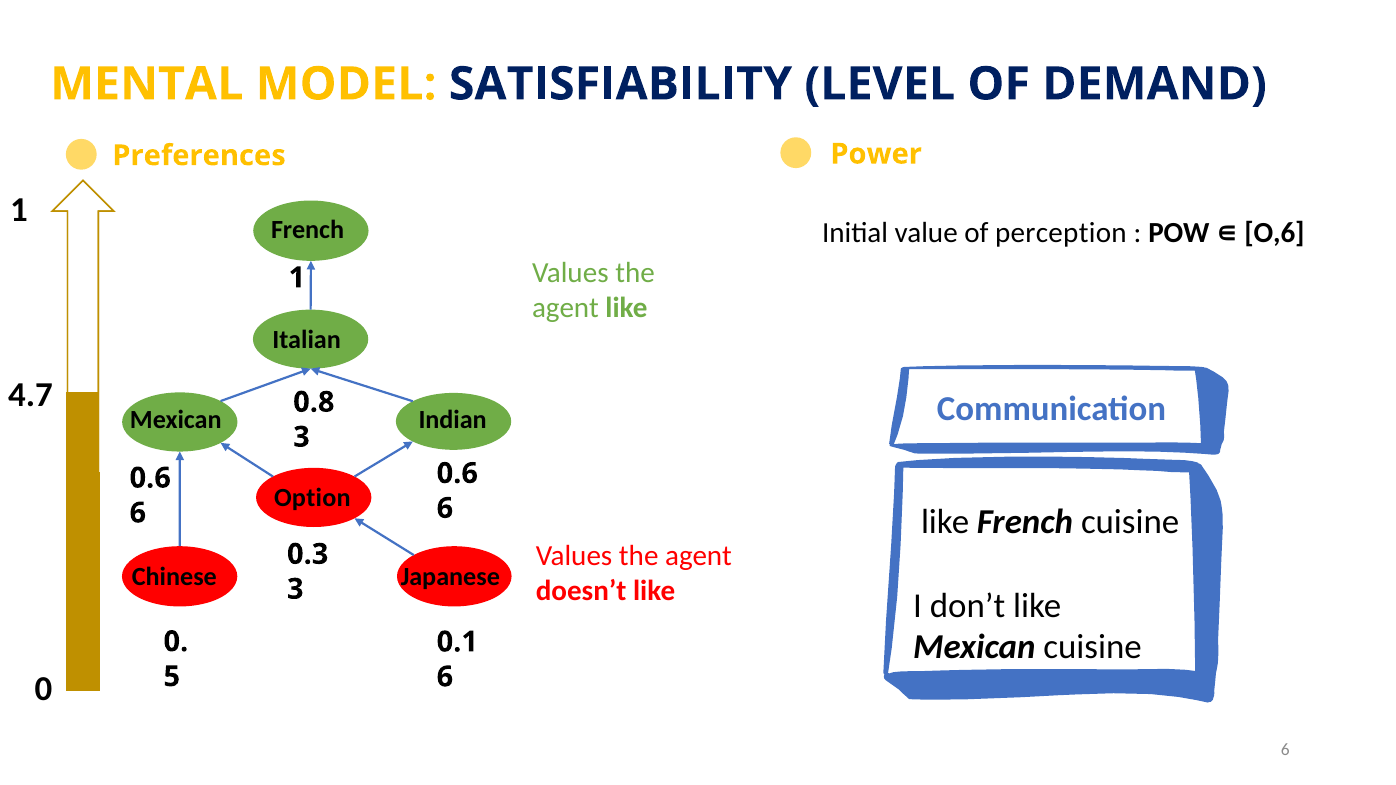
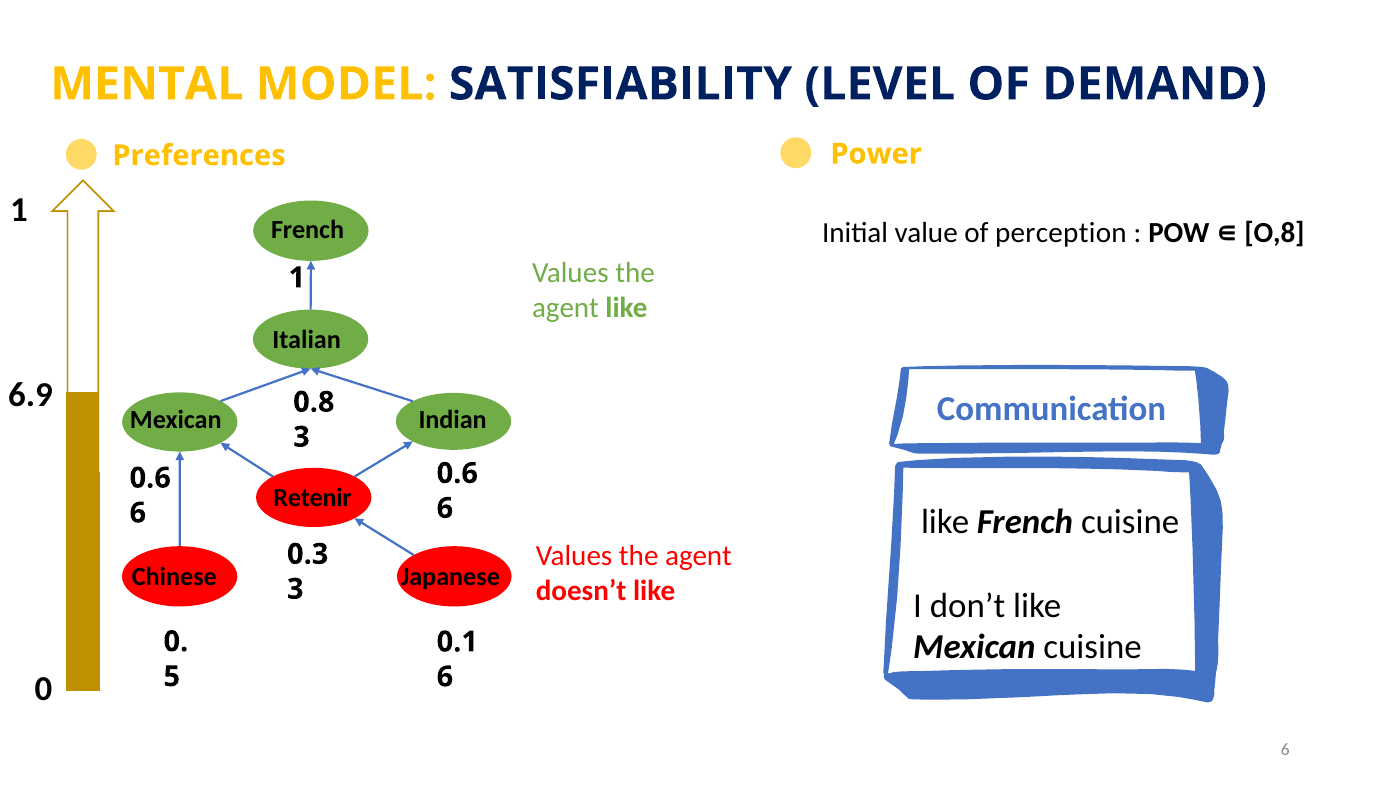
O,6: O,6 -> O,8 (1274, 233)
4.7: 4.7 -> 6.9 (30, 395)
Option: Option -> Retenir (313, 498)
